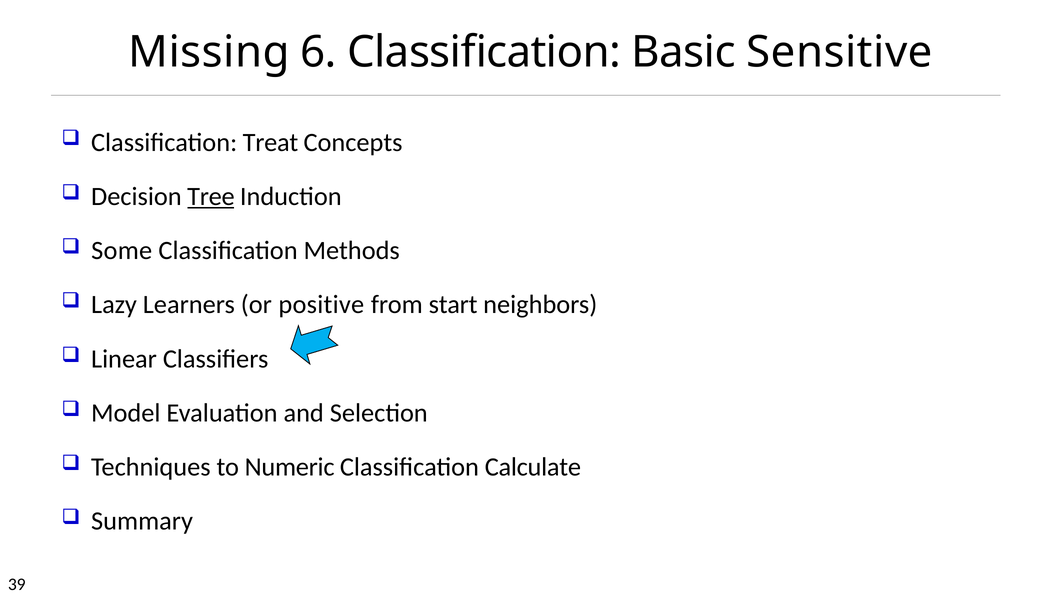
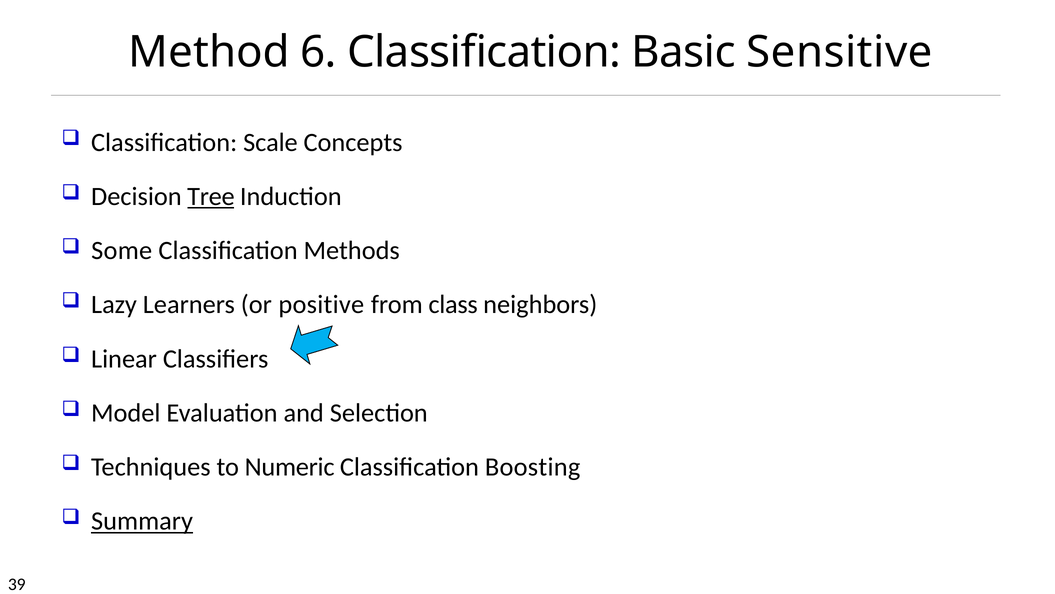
Missing: Missing -> Method (209, 52)
Treat: Treat -> Scale (270, 142)
start: start -> class (453, 304)
Calculate: Calculate -> Boosting (533, 467)
Summary underline: none -> present (142, 521)
